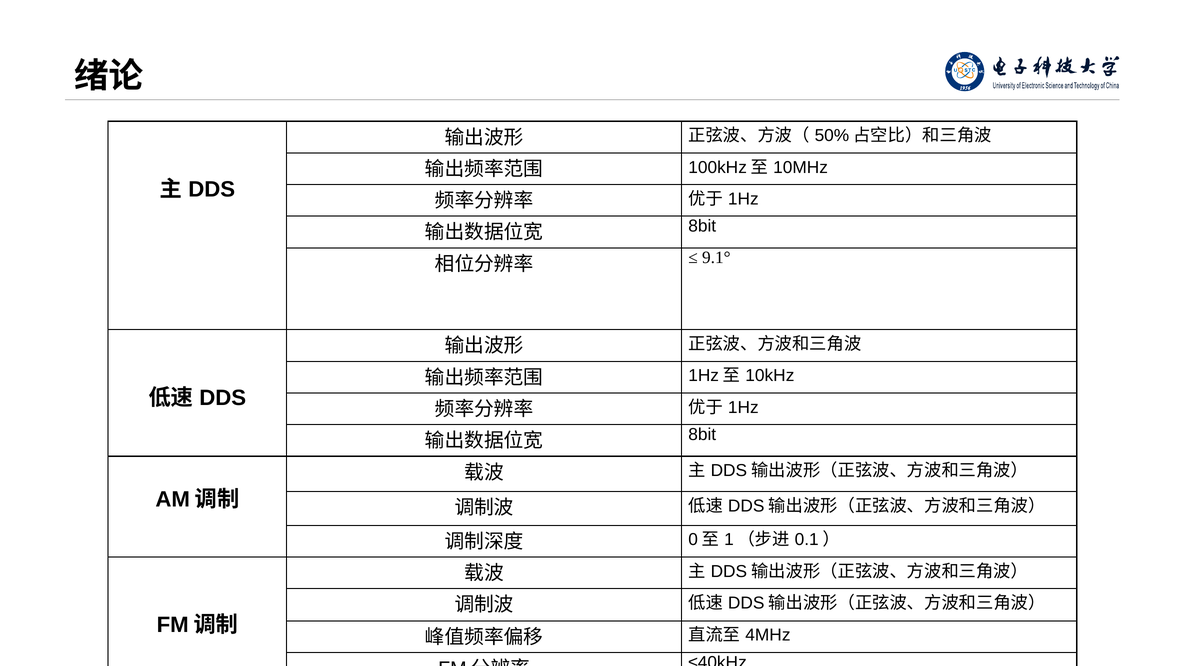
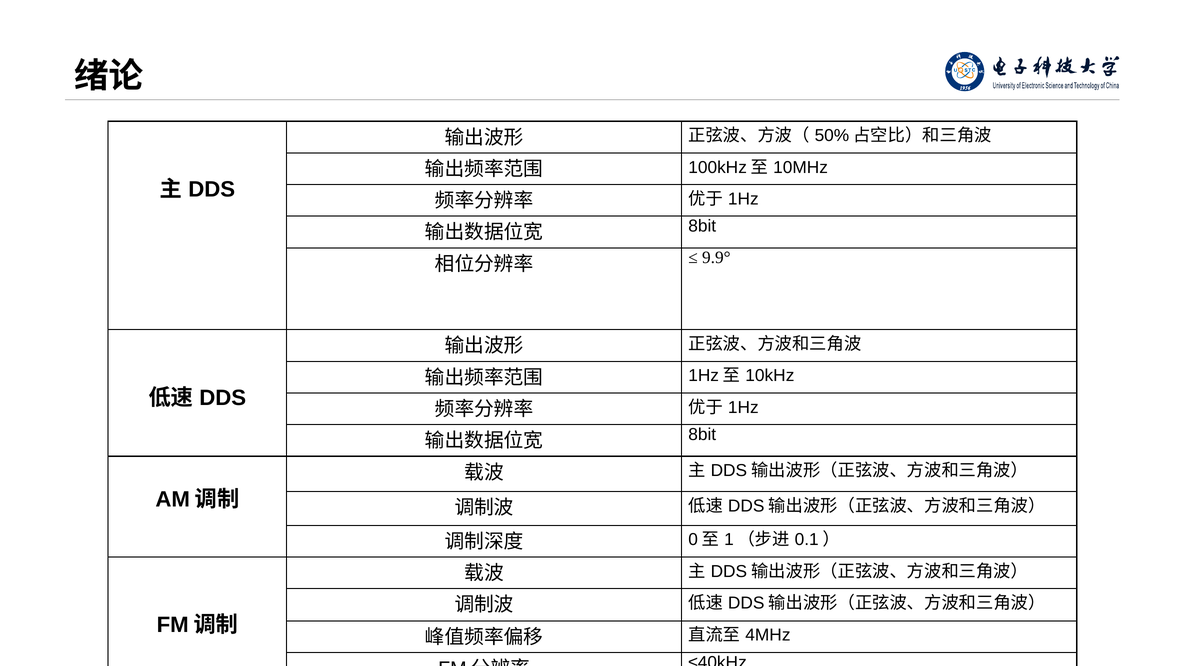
9.1°: 9.1° -> 9.9° (716, 258)
